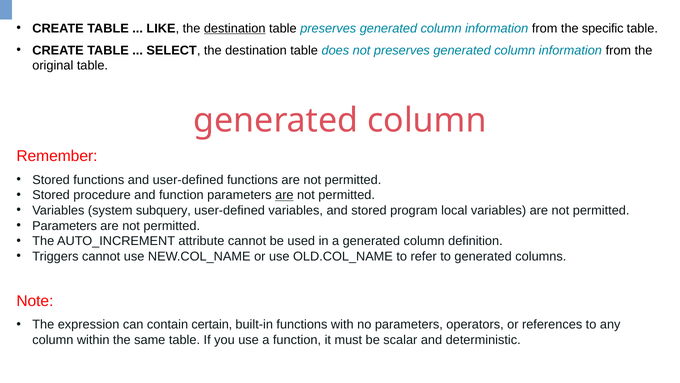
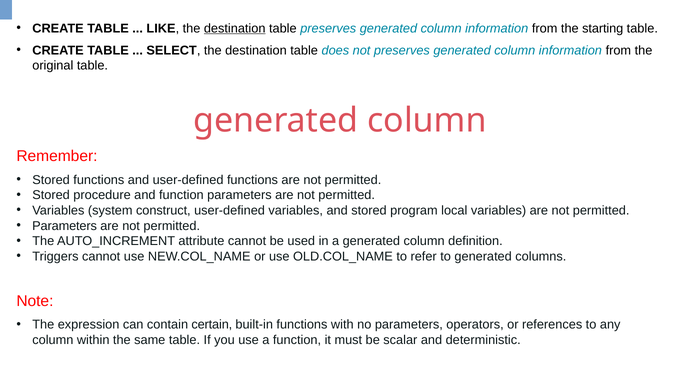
specific: specific -> starting (603, 28)
are underline: present -> none (284, 195)
subquery: subquery -> construct (163, 210)
